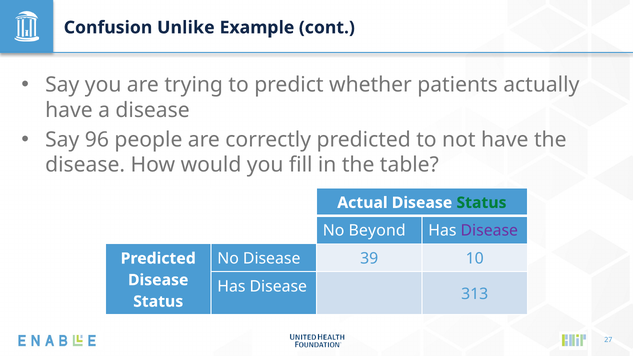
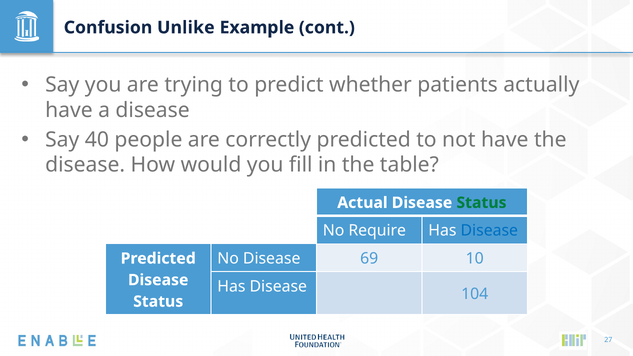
96: 96 -> 40 (97, 140)
Beyond: Beyond -> Require (377, 231)
Disease colour: purple -> blue (489, 231)
39: 39 -> 69 (369, 259)
313: 313 -> 104 (475, 294)
